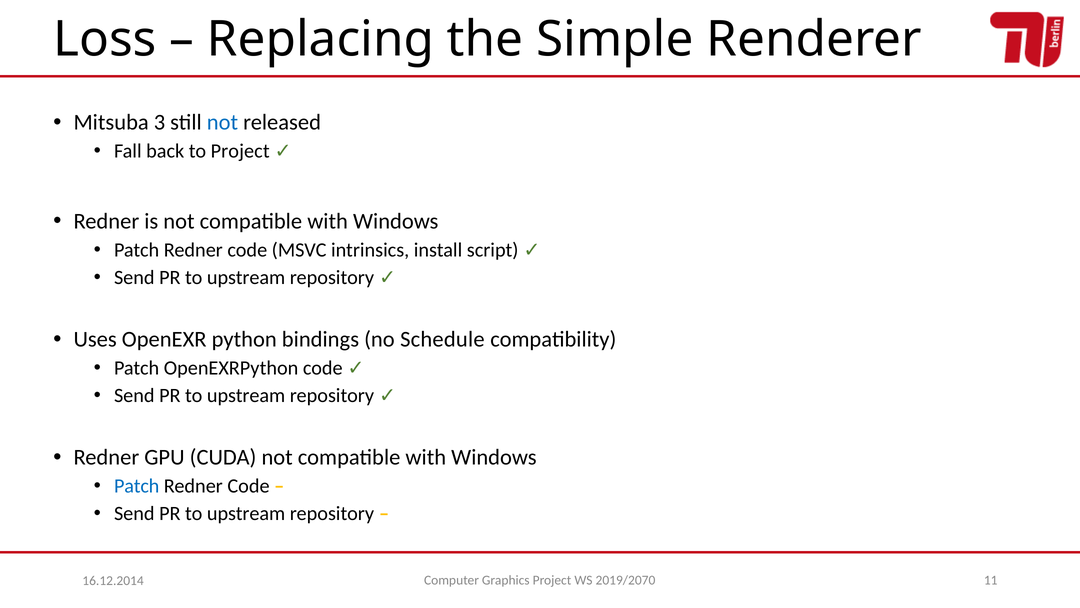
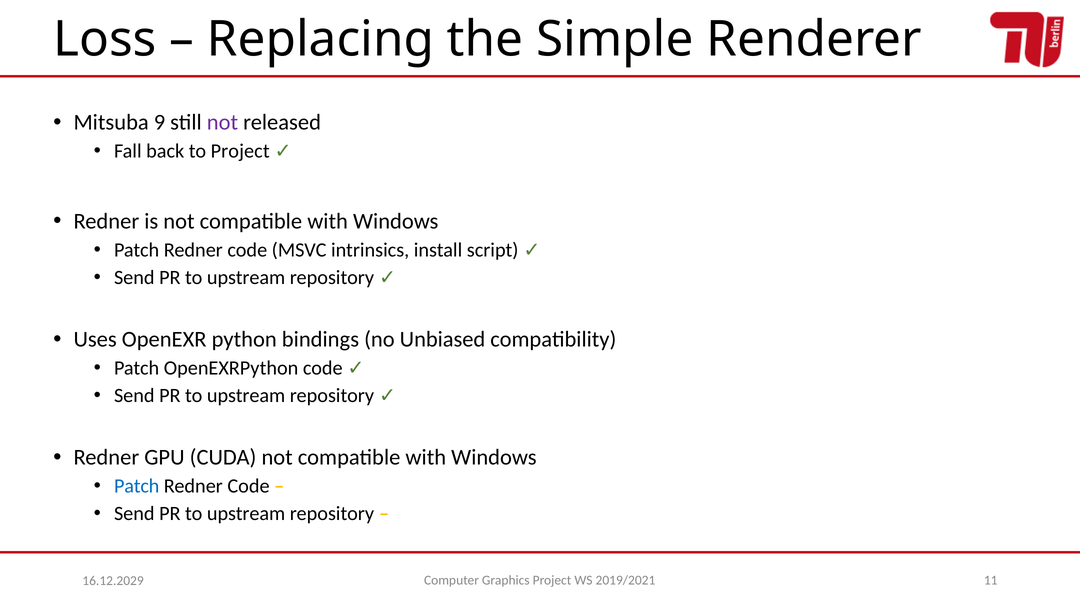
3: 3 -> 9 (159, 122)
not colour: blue -> purple (222, 122)
Schedule: Schedule -> Unbiased (443, 339)
2019/2070: 2019/2070 -> 2019/2021 (625, 580)
16.12.2014: 16.12.2014 -> 16.12.2029 (113, 580)
